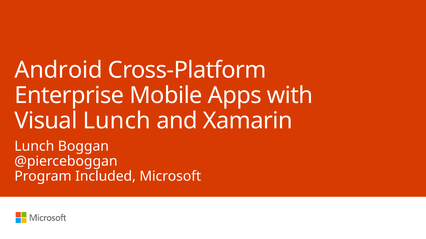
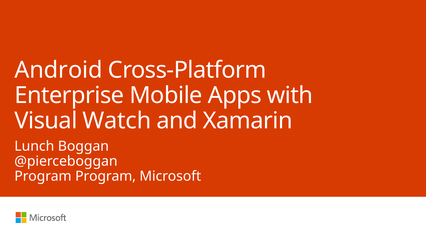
Visual Lunch: Lunch -> Watch (117, 121)
Program Included: Included -> Program (106, 177)
